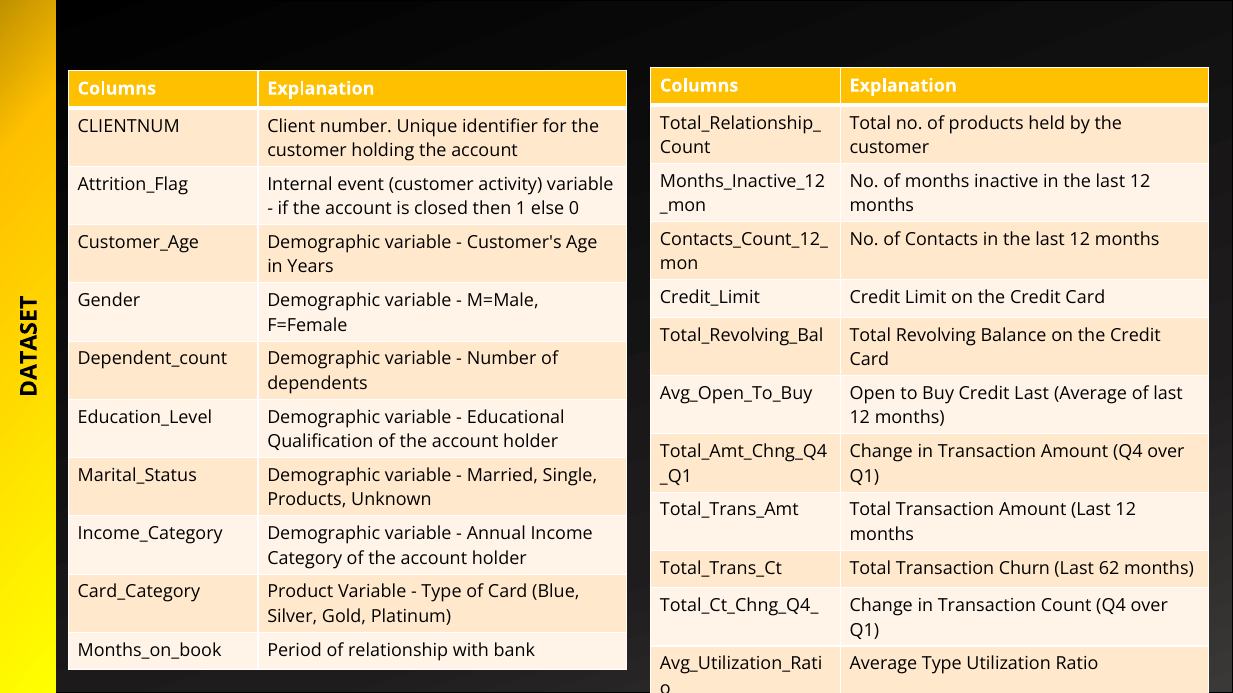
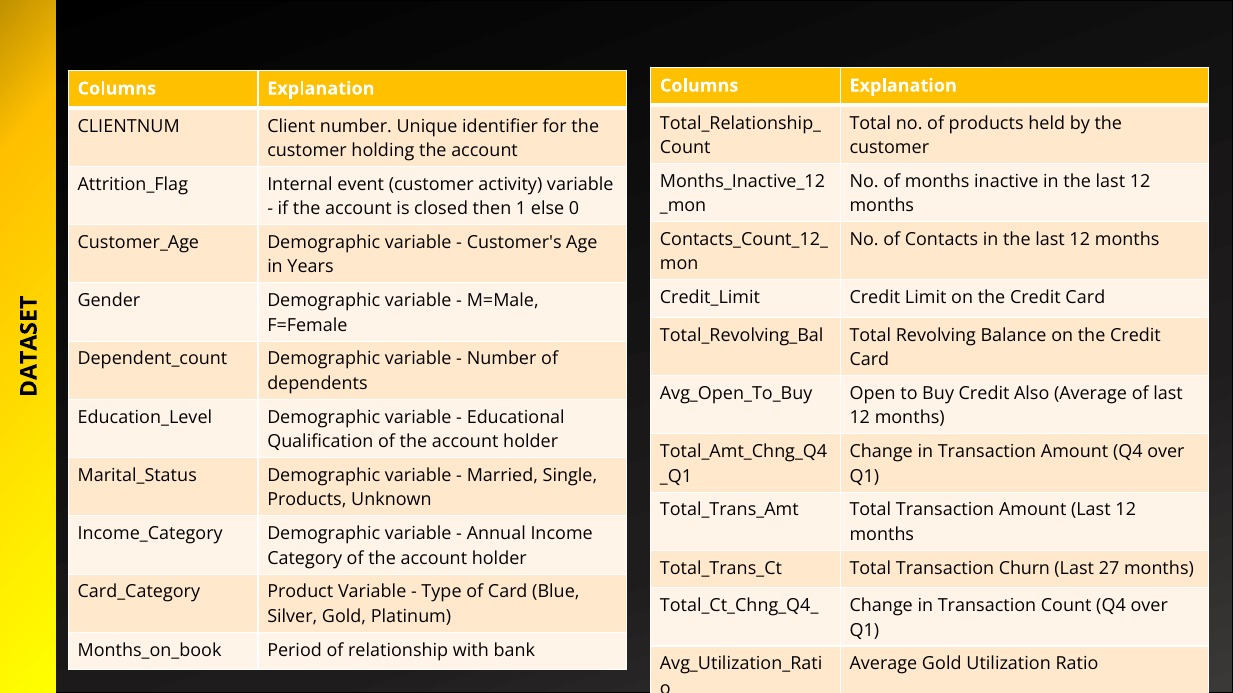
Credit Last: Last -> Also (1032, 394)
62: 62 -> 27 (1109, 569)
Average Type: Type -> Gold (942, 665)
